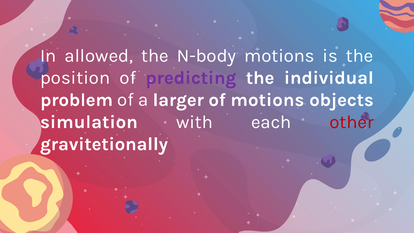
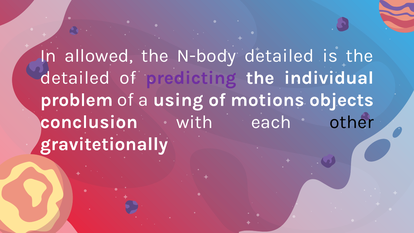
N-body motions: motions -> detailed (279, 56)
position: position -> detailed (75, 78)
larger: larger -> using (178, 100)
simulation: simulation -> conclusion (89, 122)
other colour: red -> black (352, 122)
